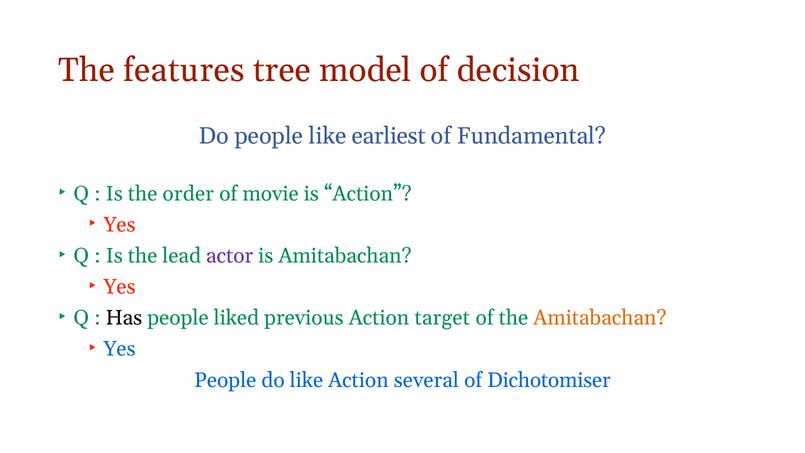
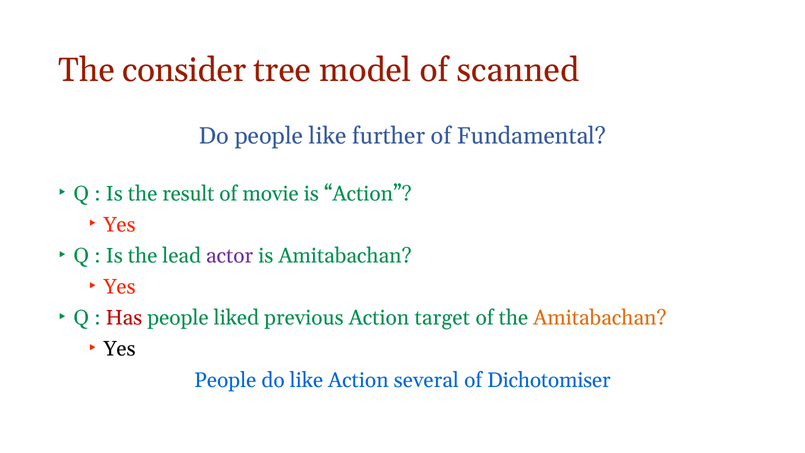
features: features -> consider (184, 70)
decision: decision -> scanned (518, 70)
earliest: earliest -> further (389, 136)
order: order -> result (188, 194)
Has colour: black -> red (124, 318)
Yes colour: blue -> black (120, 349)
